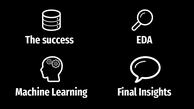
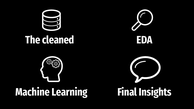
success: success -> cleaned (58, 40)
